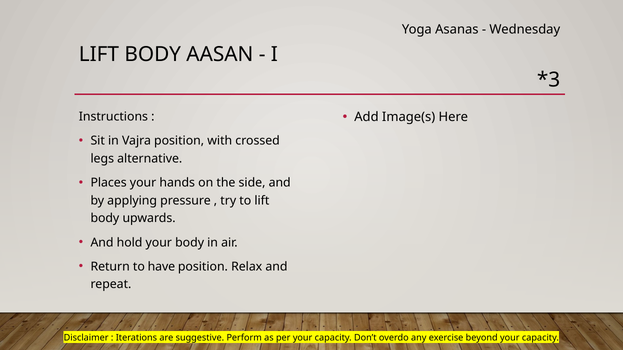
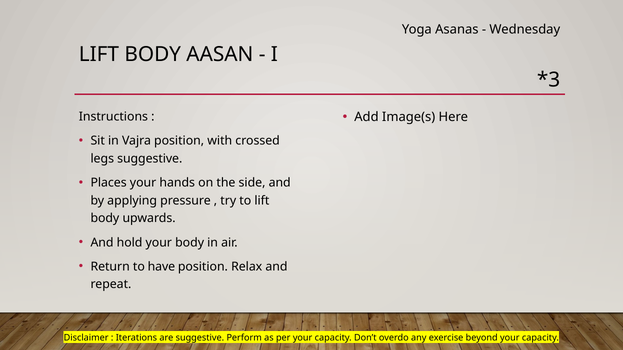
legs alternative: alternative -> suggestive (150, 159)
